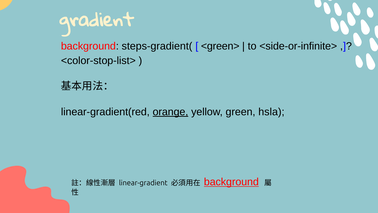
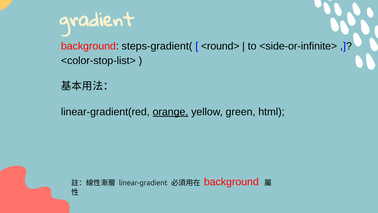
<green>: <green> -> <round> (220, 46)
hsla: hsla -> html (271, 112)
background underline: present -> none (231, 182)
